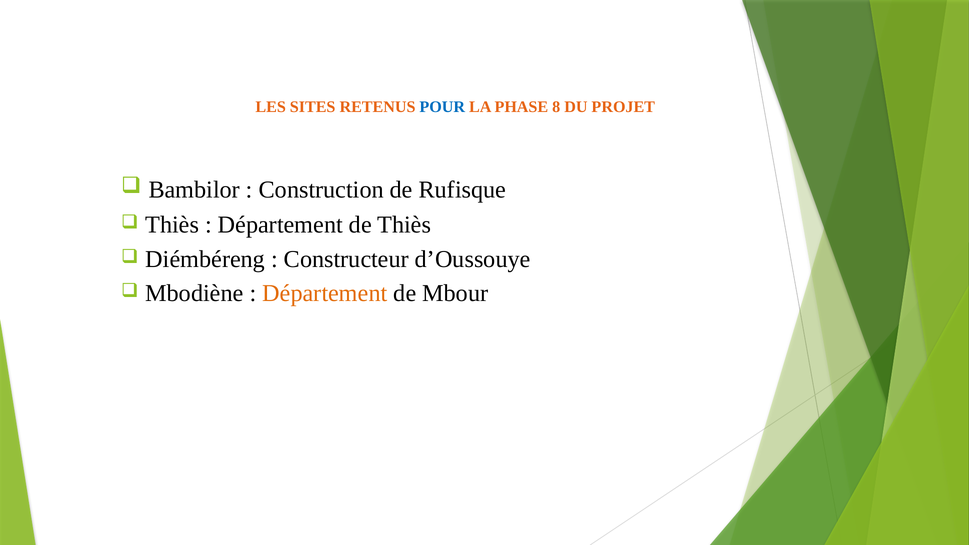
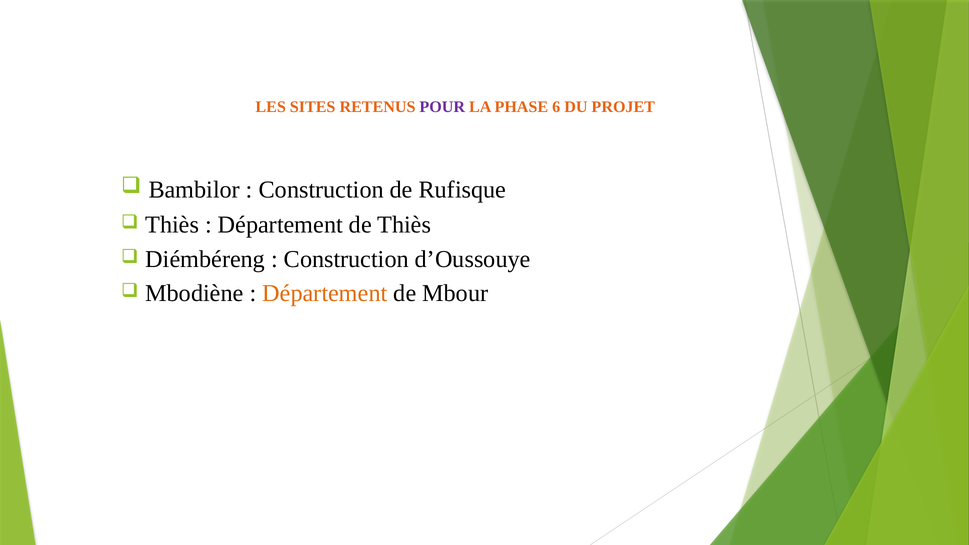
POUR colour: blue -> purple (442, 107)
8: 8 -> 6 (556, 107)
Constructeur: Constructeur -> Construction (346, 259)
